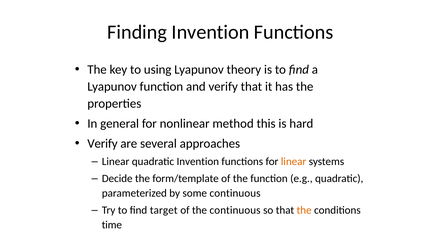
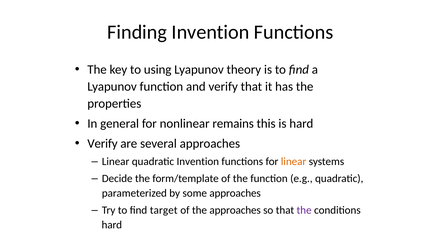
method: method -> remains (233, 124)
some continuous: continuous -> approaches (235, 193)
the continuous: continuous -> approaches (235, 210)
the colour: orange -> purple (304, 210)
time: time -> hard (112, 225)
